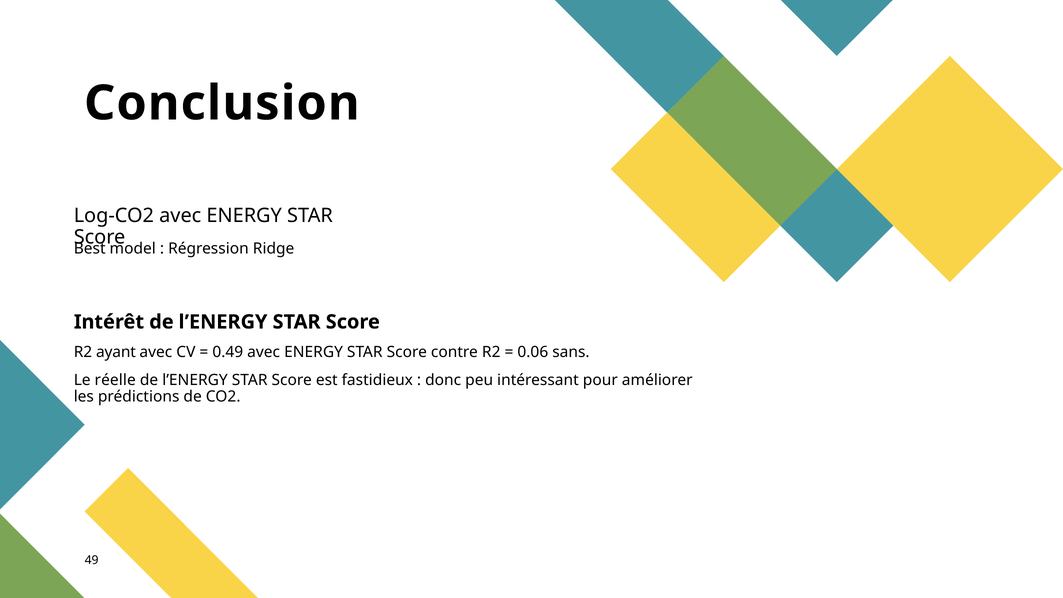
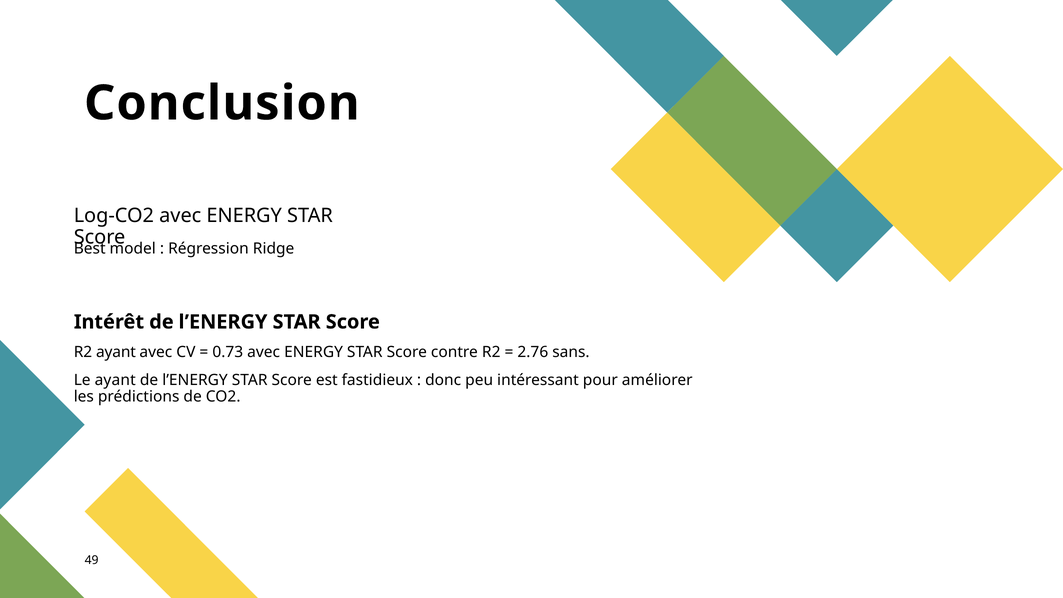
0.49: 0.49 -> 0.73 (228, 352)
0.06: 0.06 -> 2.76 (533, 352)
Le réelle: réelle -> ayant (115, 380)
